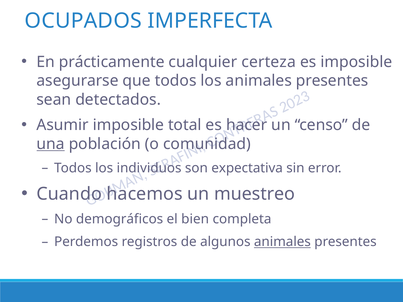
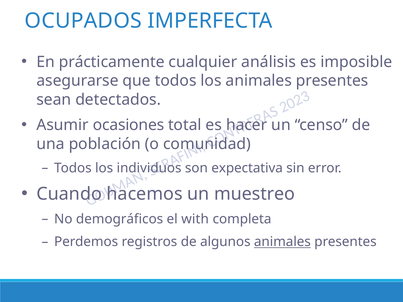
certeza: certeza -> análisis (269, 62)
Asumir imposible: imposible -> ocasiones (129, 125)
una underline: present -> none (51, 144)
bien: bien -> with (195, 219)
